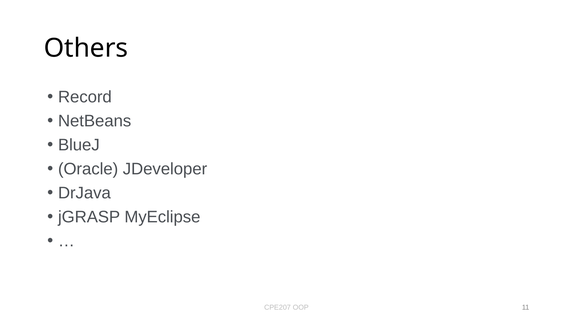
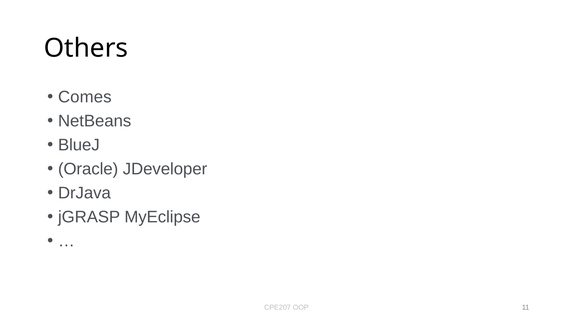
Record: Record -> Comes (85, 97)
